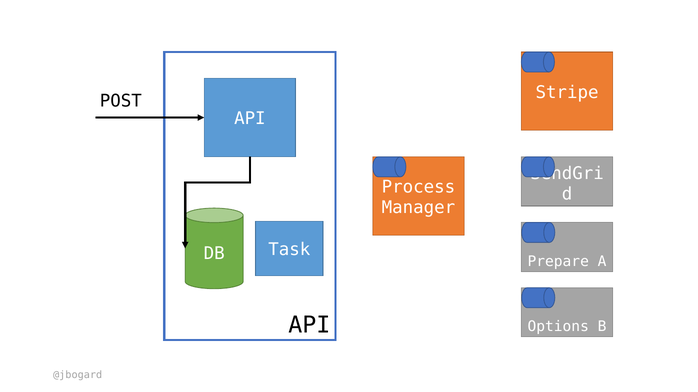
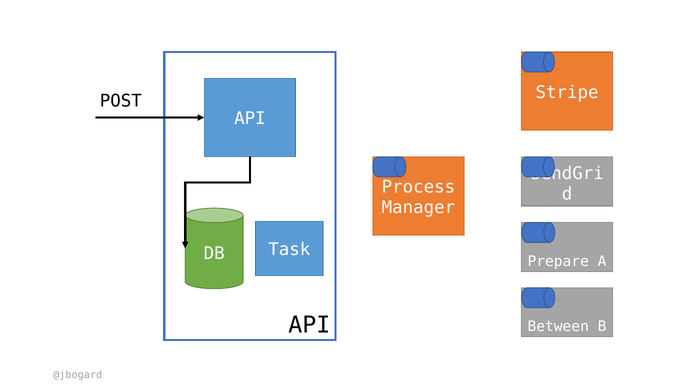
Options: Options -> Between (558, 327)
